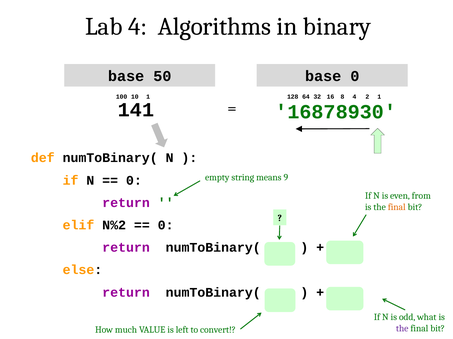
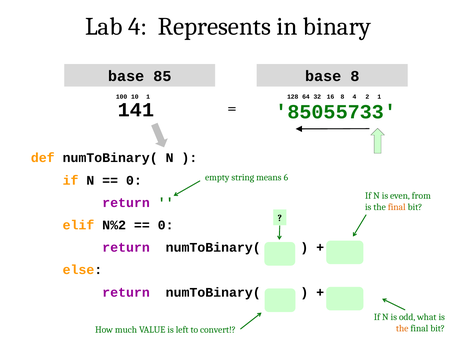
Algorithms: Algorithms -> Represents (214, 27)
50: 50 -> 85 (162, 77)
base 0: 0 -> 8 (355, 77)
16878930: 16878930 -> 85055733 (336, 112)
9: 9 -> 6 (286, 178)
the colour: purple -> orange (402, 329)
